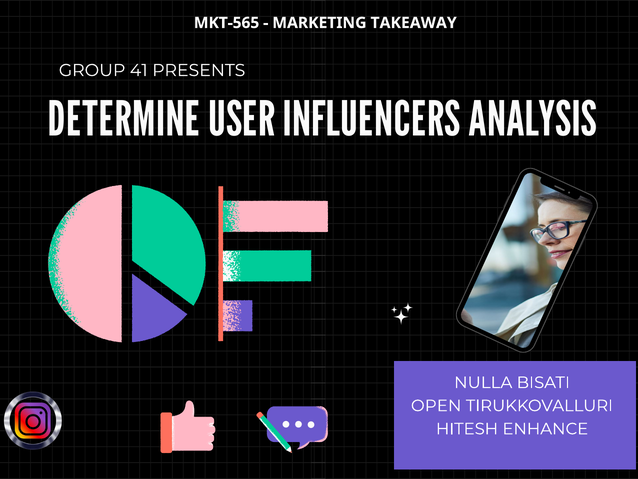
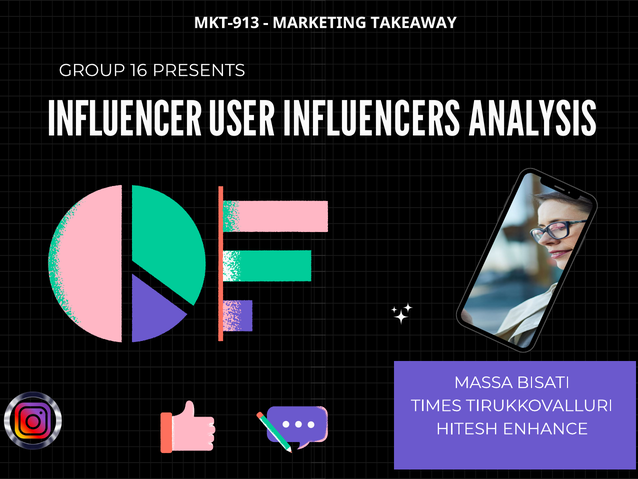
MKT-565: MKT-565 -> MKT-913 (227, 23)
41: 41 -> 16 (139, 70)
DETERMINE: DETERMINE -> INFLUENCER (125, 120)
NULLA: NULLA -> MASSA (483, 382)
OPEN: OPEN -> TIMES (436, 405)
